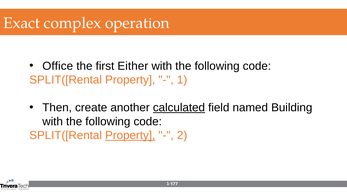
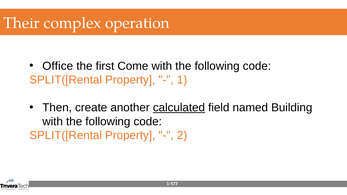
Exact: Exact -> Their (22, 23)
Either: Either -> Come (133, 66)
Property underline: present -> none (130, 136)
